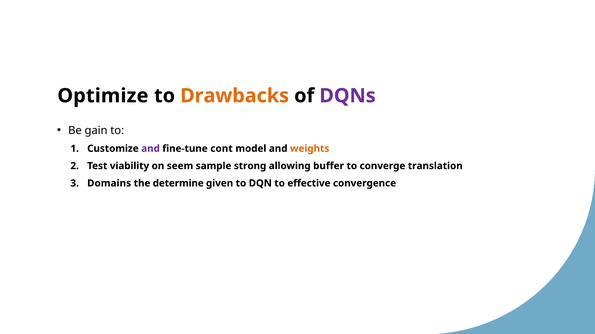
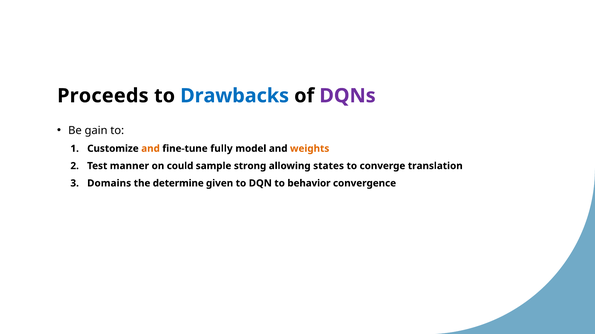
Optimize: Optimize -> Proceeds (103, 96)
Drawbacks colour: orange -> blue (235, 96)
and colour: purple -> orange (151, 149)
cont: cont -> fully (222, 149)
viability: viability -> manner (129, 166)
seem: seem -> could (180, 166)
buffer: buffer -> states (329, 166)
effective: effective -> behavior (309, 184)
